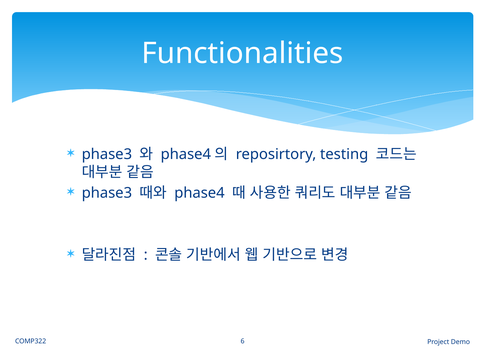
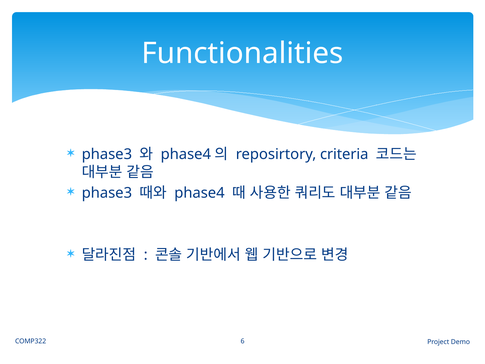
testing: testing -> criteria (344, 154)
